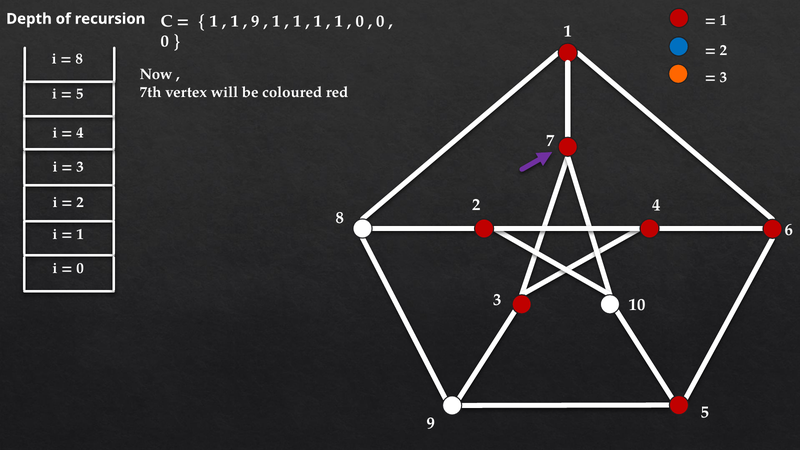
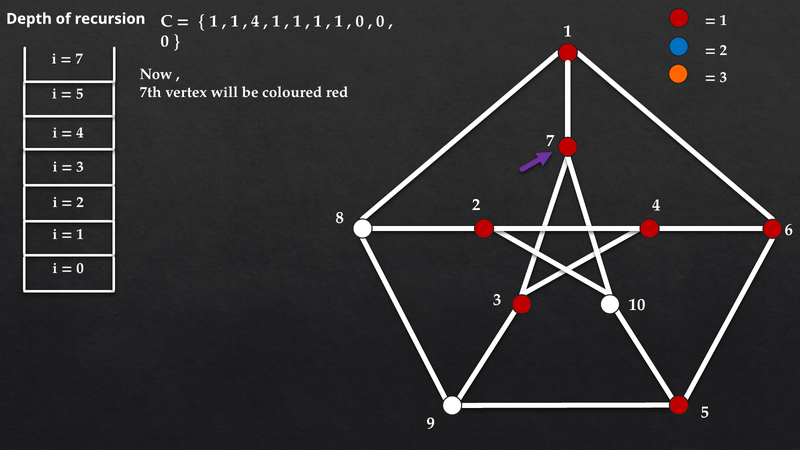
9: 9 -> 4 (256, 21)
8: 8 -> 7 (79, 59)
